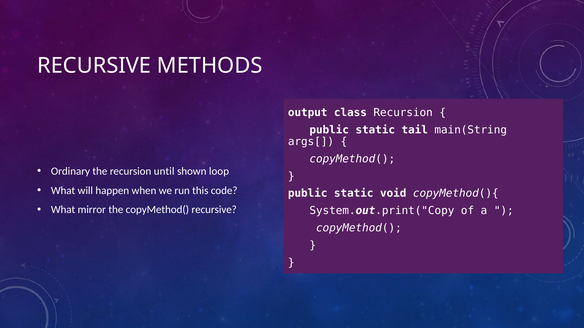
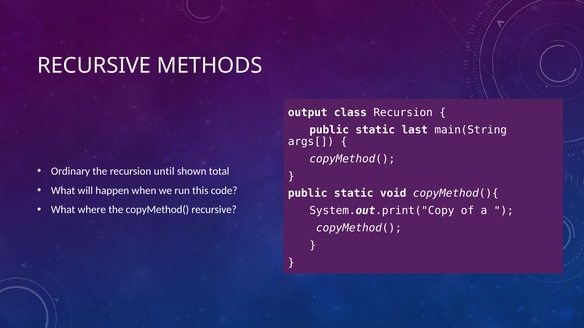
tail: tail -> last (415, 130)
loop: loop -> total (219, 172)
mirror: mirror -> where (92, 210)
